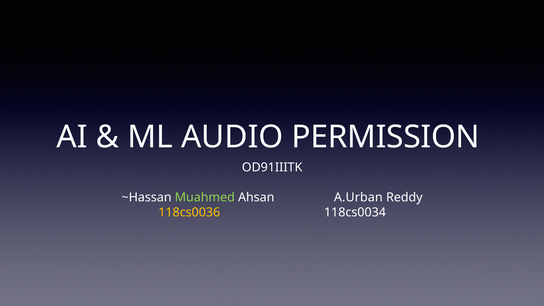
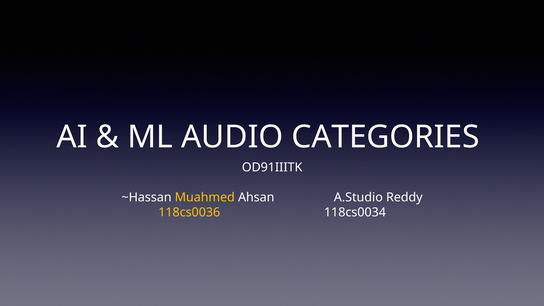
PERMISSION: PERMISSION -> CATEGORIES (385, 137)
Muahmed colour: light green -> yellow (205, 197)
A.Urban: A.Urban -> A.Studio (358, 197)
